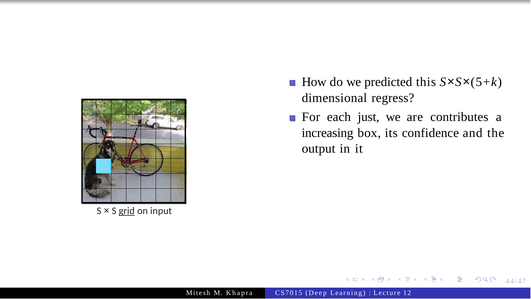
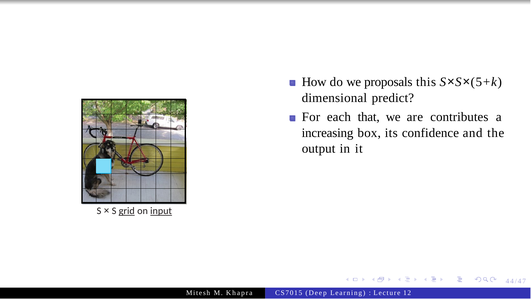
predicted: predicted -> proposals (388, 82)
regress: regress -> predict (393, 98)
just: just -> that (369, 117)
input underline: none -> present (161, 211)
